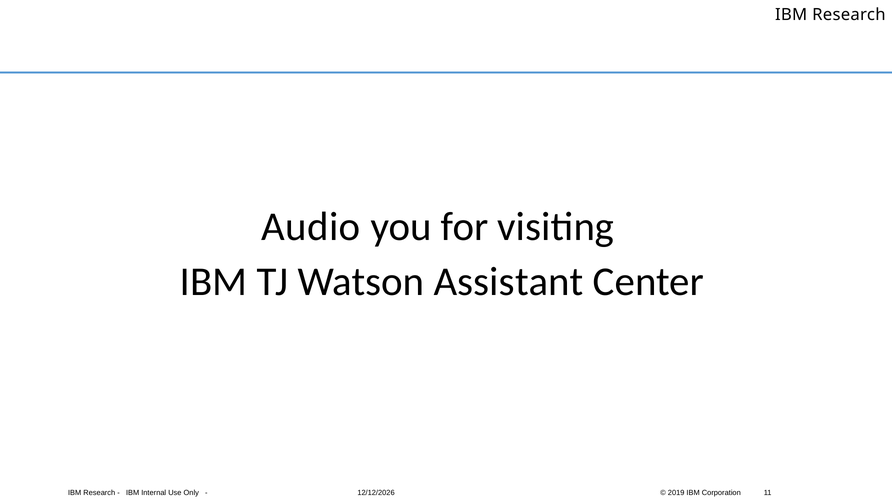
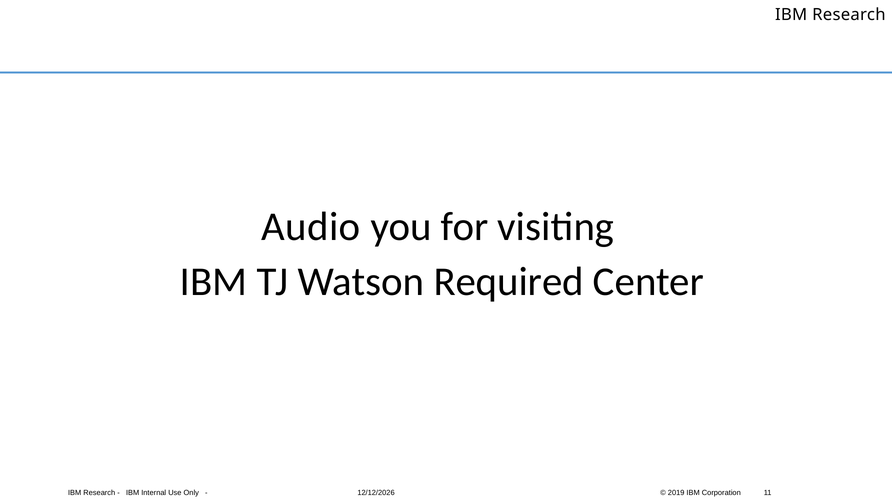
Assistant: Assistant -> Required (509, 281)
